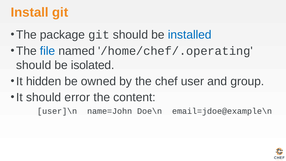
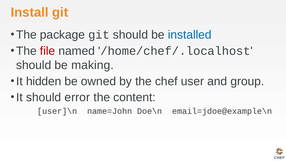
file colour: blue -> red (48, 51)
/home/chef/.operating: /home/chef/.operating -> /home/chef/.localhost (175, 51)
isolated: isolated -> making (93, 65)
